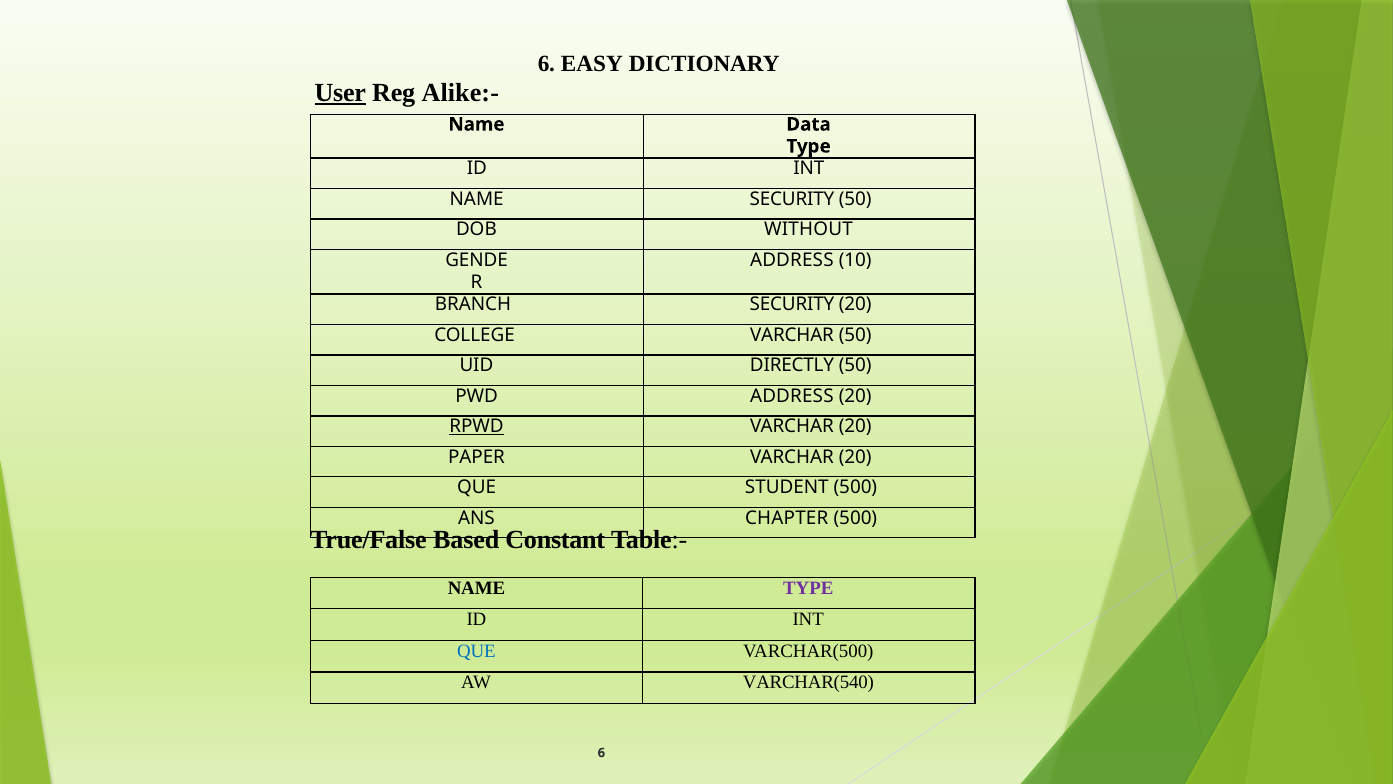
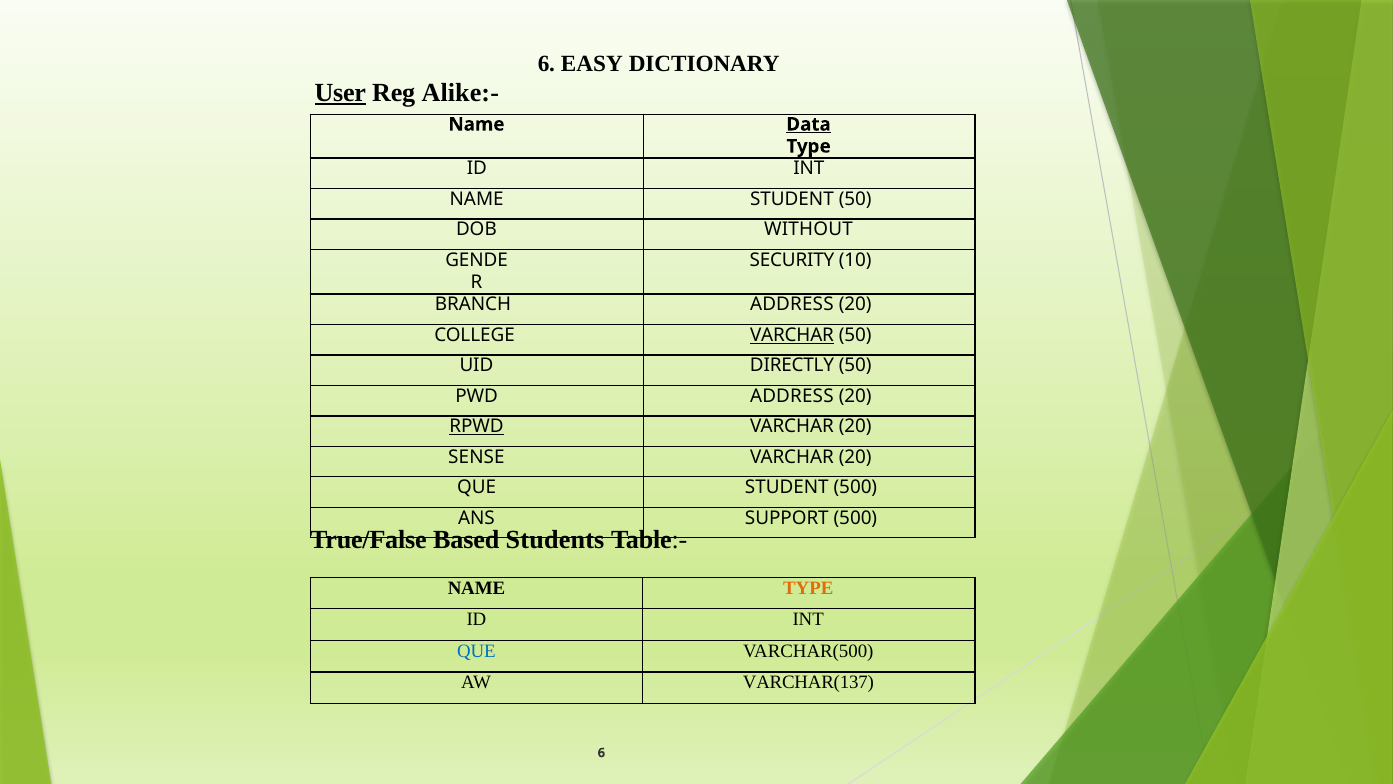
Data underline: none -> present (809, 124)
NAME SECURITY: SECURITY -> STUDENT (792, 199)
ADDRESS: ADDRESS -> SECURITY (792, 260)
BRANCH SECURITY: SECURITY -> ADDRESS (792, 304)
VARCHAR underline: none -> present (792, 335)
PAPER: PAPER -> SENSE (476, 457)
CHAPTER: CHAPTER -> SUPPORT (787, 518)
Constant: Constant -> Students (555, 540)
TYPE colour: purple -> orange (808, 588)
VARCHAR(540: VARCHAR(540 -> VARCHAR(137 (808, 682)
